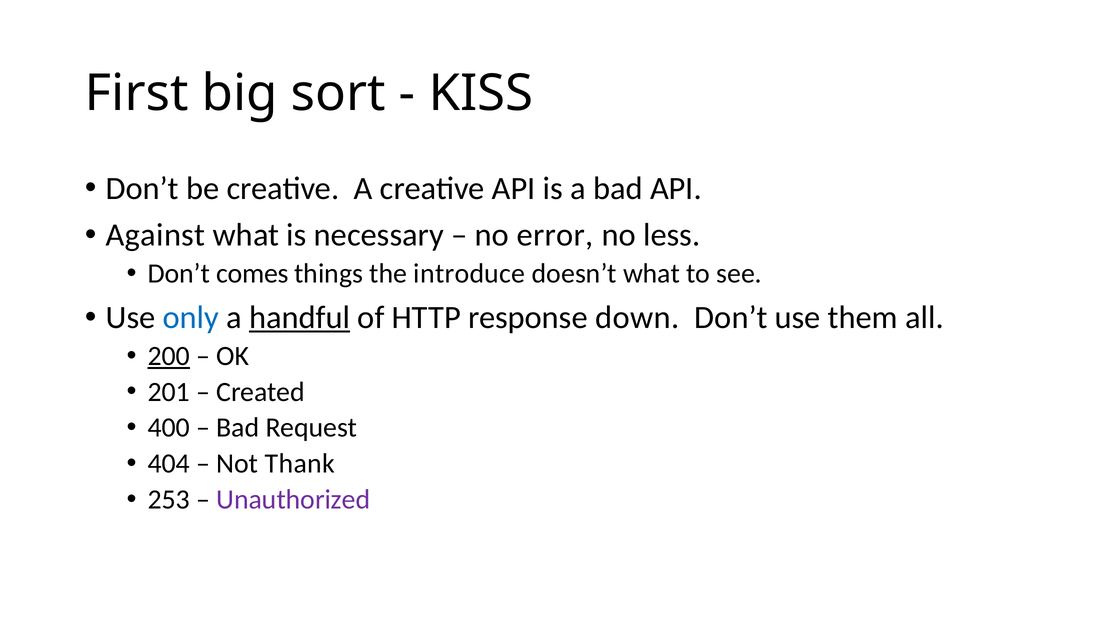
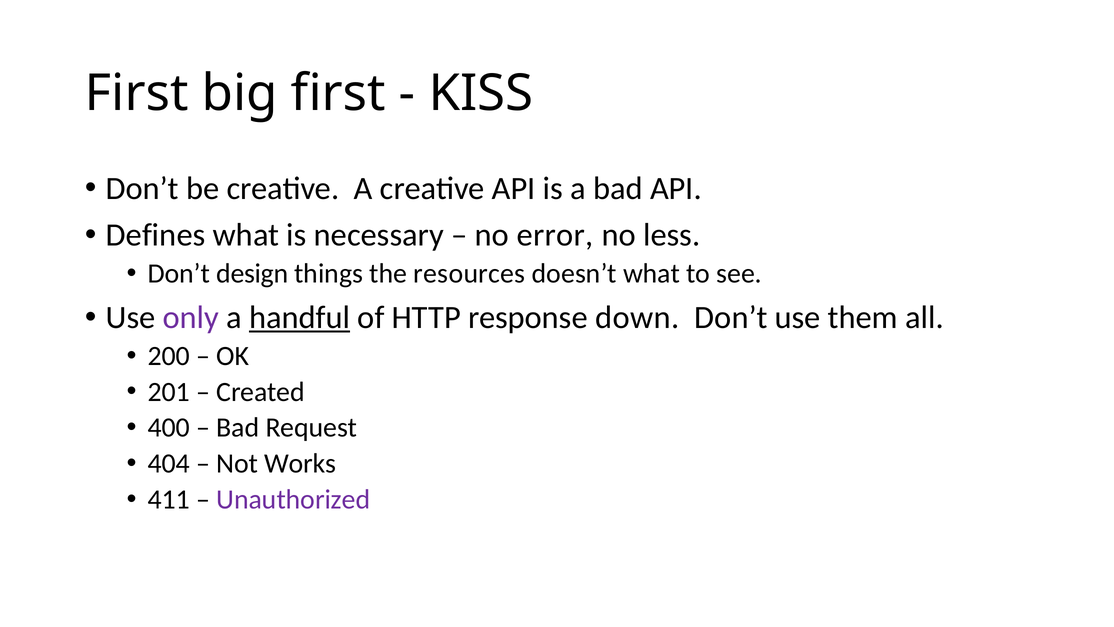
big sort: sort -> first (338, 94)
Against: Against -> Defines (156, 235)
comes: comes -> design (252, 273)
introduce: introduce -> resources (469, 273)
only colour: blue -> purple (191, 317)
200 underline: present -> none (169, 356)
Thank: Thank -> Works (300, 463)
253: 253 -> 411 (169, 499)
